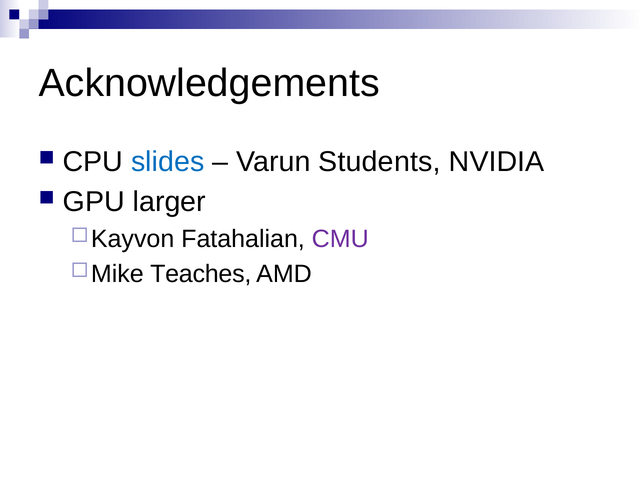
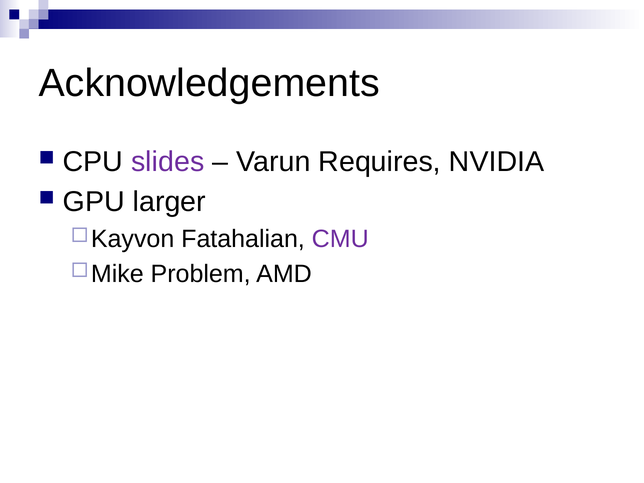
slides colour: blue -> purple (168, 162)
Students: Students -> Requires (380, 162)
Teaches: Teaches -> Problem (201, 274)
